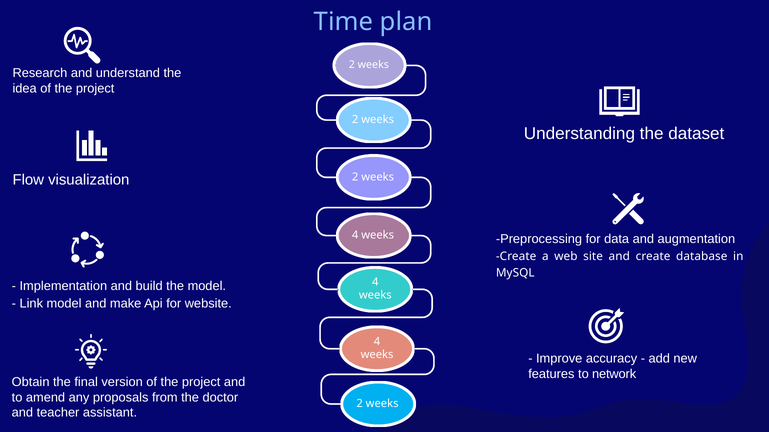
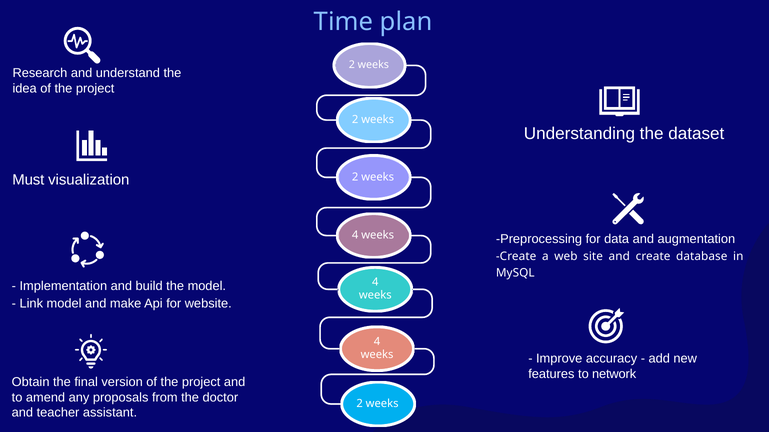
Flow: Flow -> Must (28, 180)
